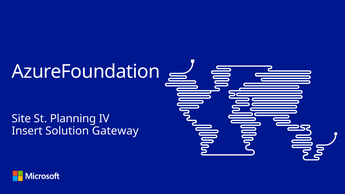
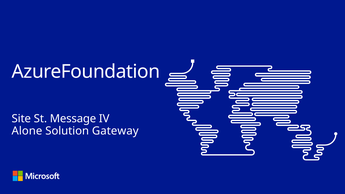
Planning: Planning -> Message (73, 119)
Insert: Insert -> Alone (27, 131)
